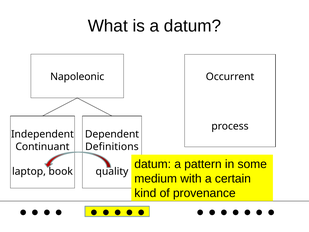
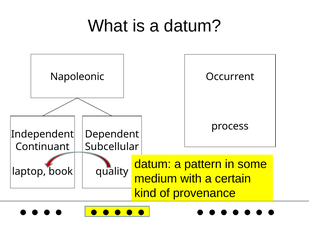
Definitions: Definitions -> Subcellular (112, 146)
